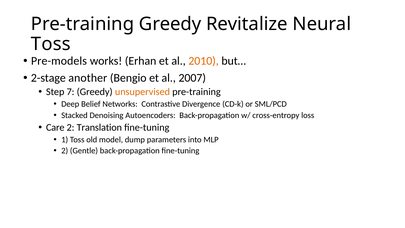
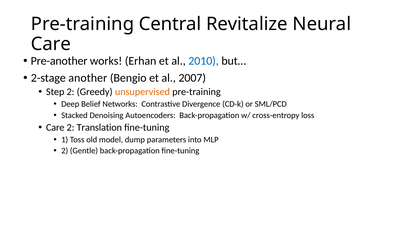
Pre-training Greedy: Greedy -> Central (170, 24)
Toss: Toss -> Care (51, 44)
Pre-models: Pre-models -> Pre-another (59, 61)
2010 colour: orange -> blue (204, 61)
Step 7: 7 -> 2 (71, 92)
